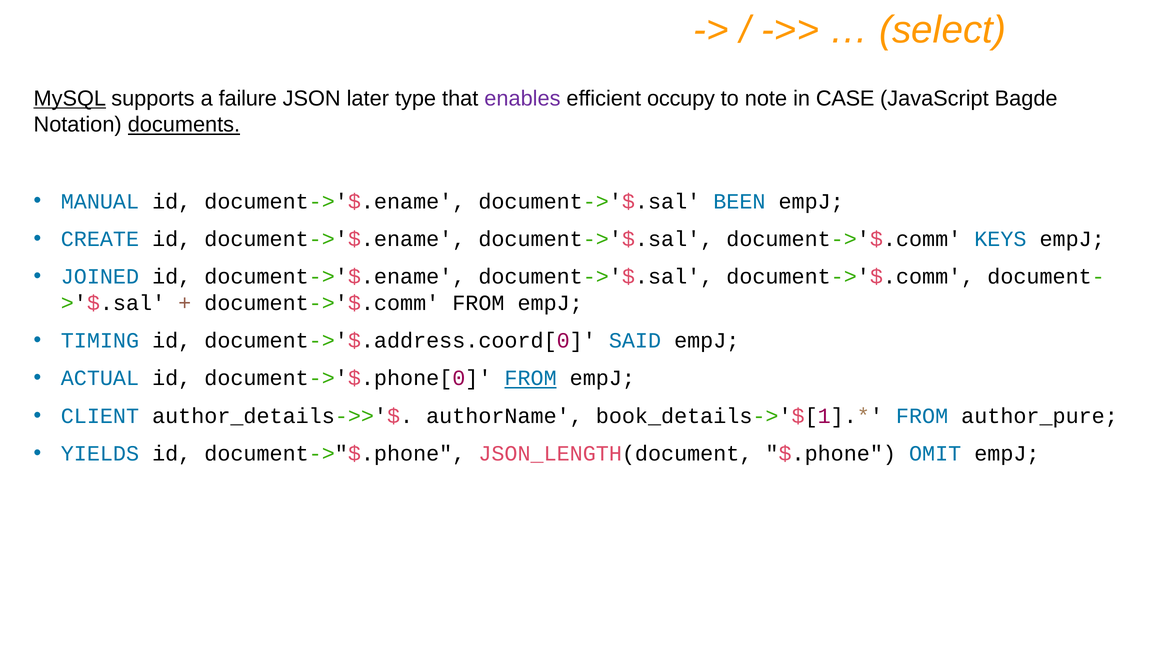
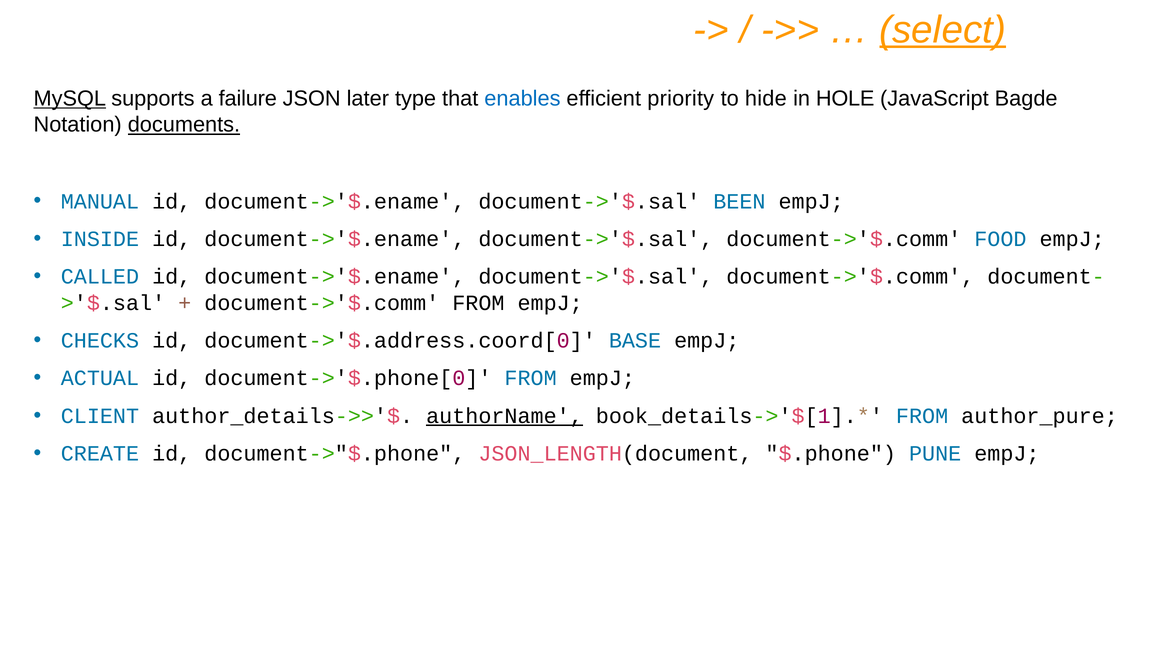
select underline: none -> present (943, 30)
enables colour: purple -> blue (522, 99)
occupy: occupy -> priority (681, 99)
note: note -> hide (766, 99)
CASE: CASE -> HOLE (845, 99)
CREATE: CREATE -> INSIDE (100, 239)
KEYS: KEYS -> FOOD (1000, 239)
JOINED: JOINED -> CALLED (100, 277)
TIMING: TIMING -> CHECKS (100, 340)
SAID: SAID -> BASE (635, 340)
FROM underline: present -> none (531, 378)
authorName underline: none -> present (504, 416)
YIELDS: YIELDS -> CREATE (100, 453)
OMIT: OMIT -> PUNE (935, 453)
